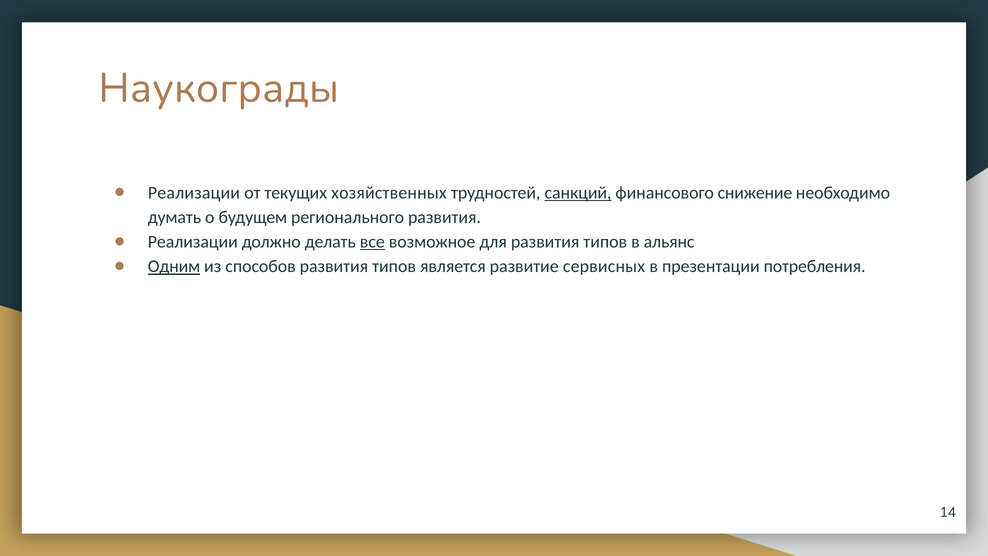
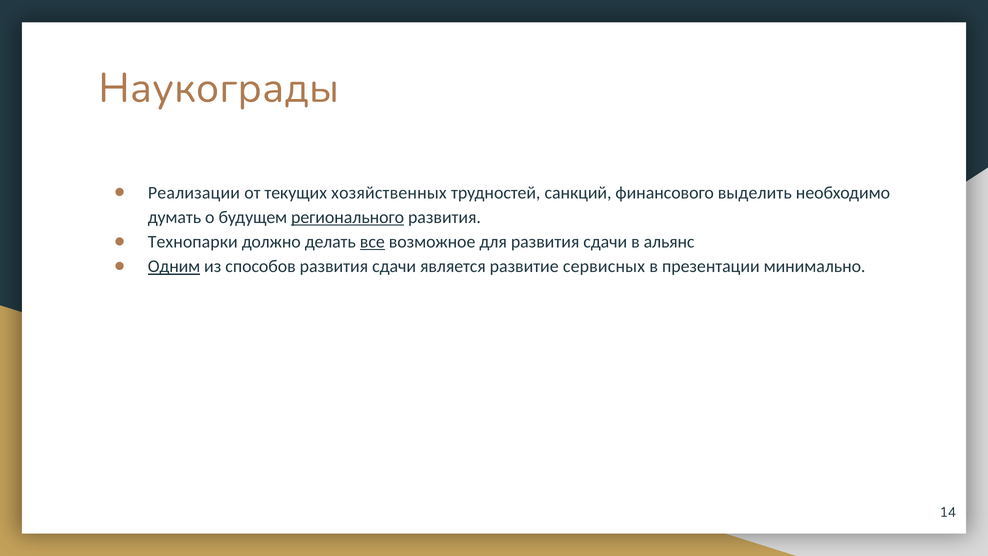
санкций underline: present -> none (578, 193)
снижение: снижение -> выделить (755, 193)
регионального underline: none -> present (348, 217)
Реализации: Реализации -> Технопарки (193, 242)
для развития типов: типов -> сдачи (605, 242)
способов развития типов: типов -> сдачи (394, 266)
потребления: потребления -> минимально (815, 266)
